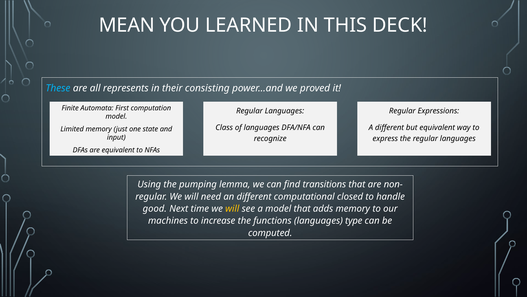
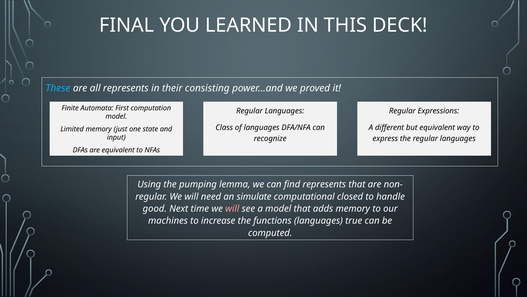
MEAN: MEAN -> FINAL (127, 25)
find transitions: transitions -> represents (324, 184)
an different: different -> simulate (254, 196)
will colour: yellow -> pink (232, 208)
type: type -> true (354, 220)
